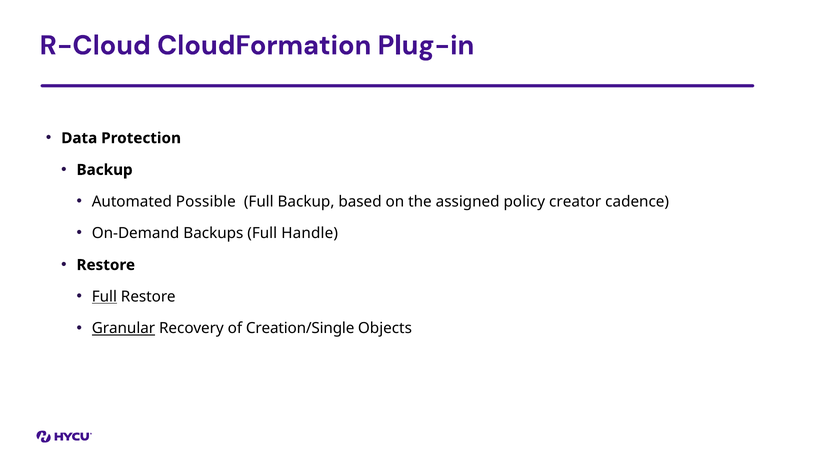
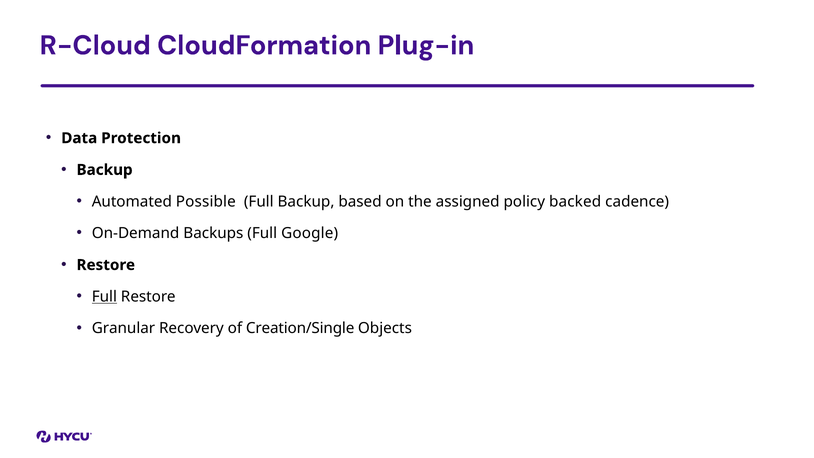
creator: creator -> backed (575, 201)
Handle: Handle -> Google (310, 233)
Granular underline: present -> none (123, 328)
